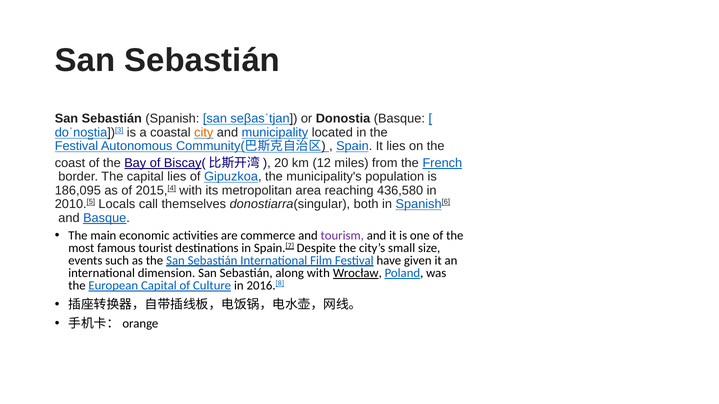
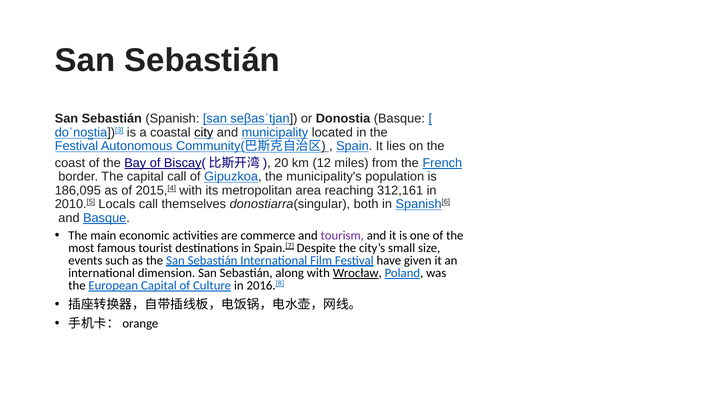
city colour: orange -> black (204, 133)
capital lies: lies -> call (177, 177)
436,580: 436,580 -> 312,161 (400, 191)
